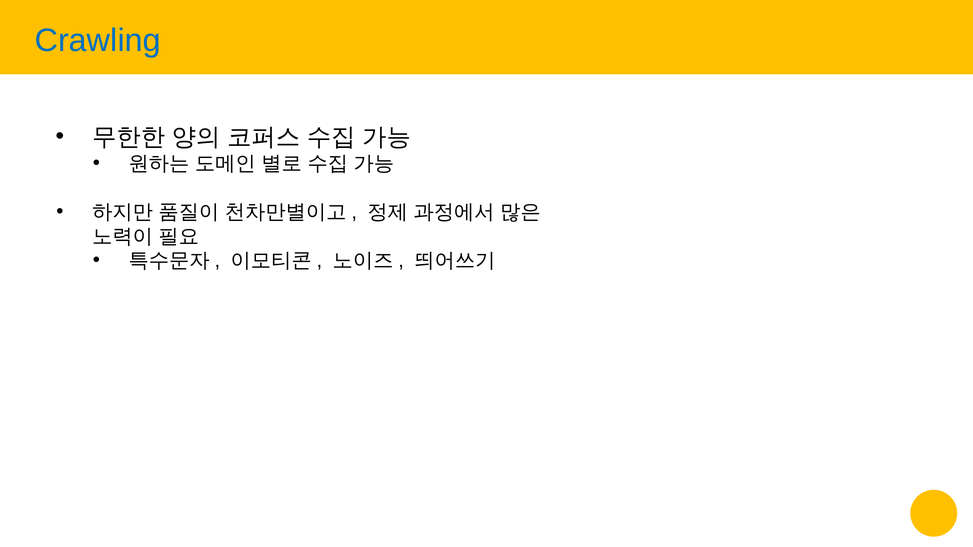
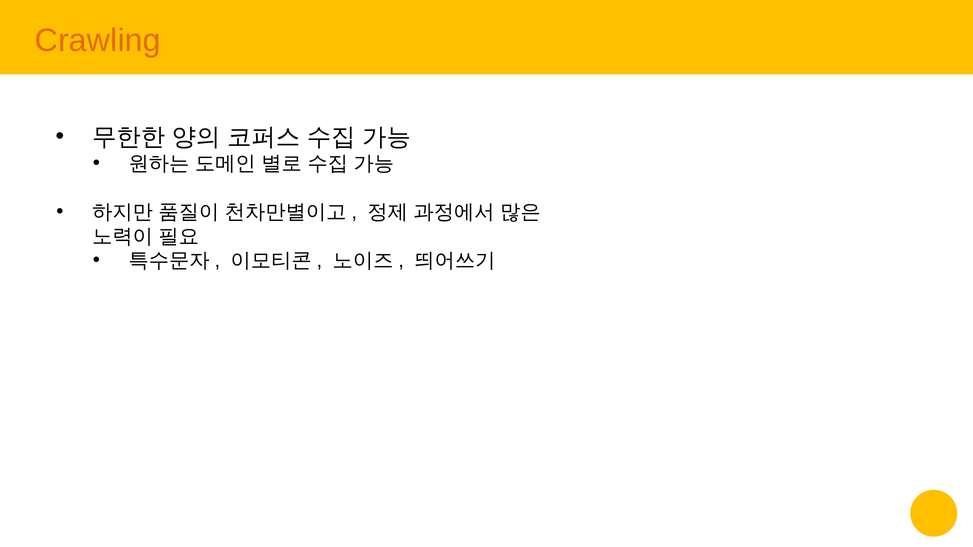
Crawling colour: blue -> orange (98, 41)
